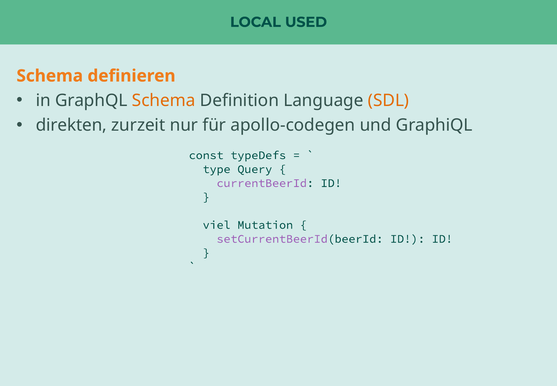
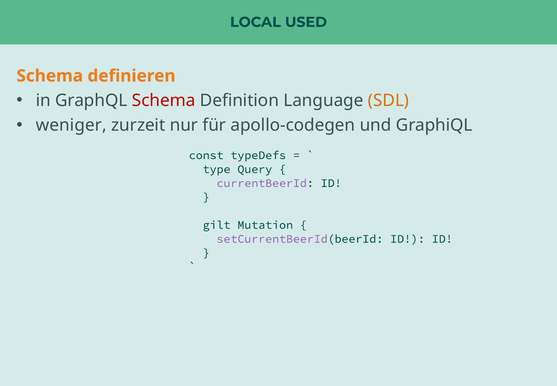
Schema colour: orange -> red (164, 100)
direkten: direkten -> weniger (71, 125)
viel: viel -> gilt (217, 225)
